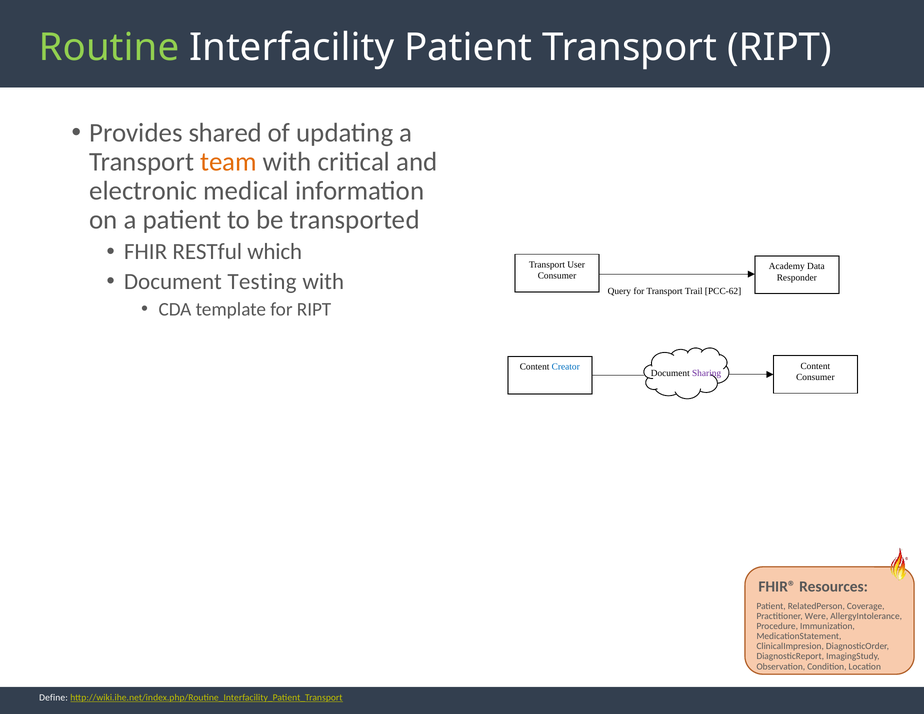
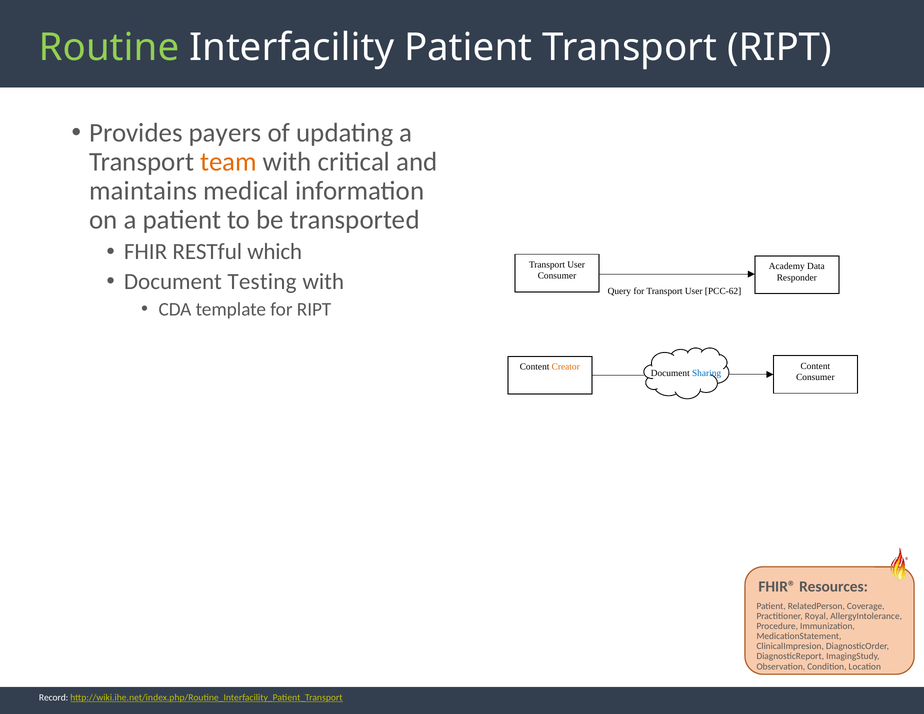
shared: shared -> payers (225, 133)
electronic: electronic -> maintains (143, 191)
for Transport Trail: Trail -> User (694, 291)
Creator colour: blue -> orange (566, 367)
Sharing colour: purple -> blue (707, 373)
Were: Were -> Royal (816, 616)
Define: Define -> Record (54, 698)
